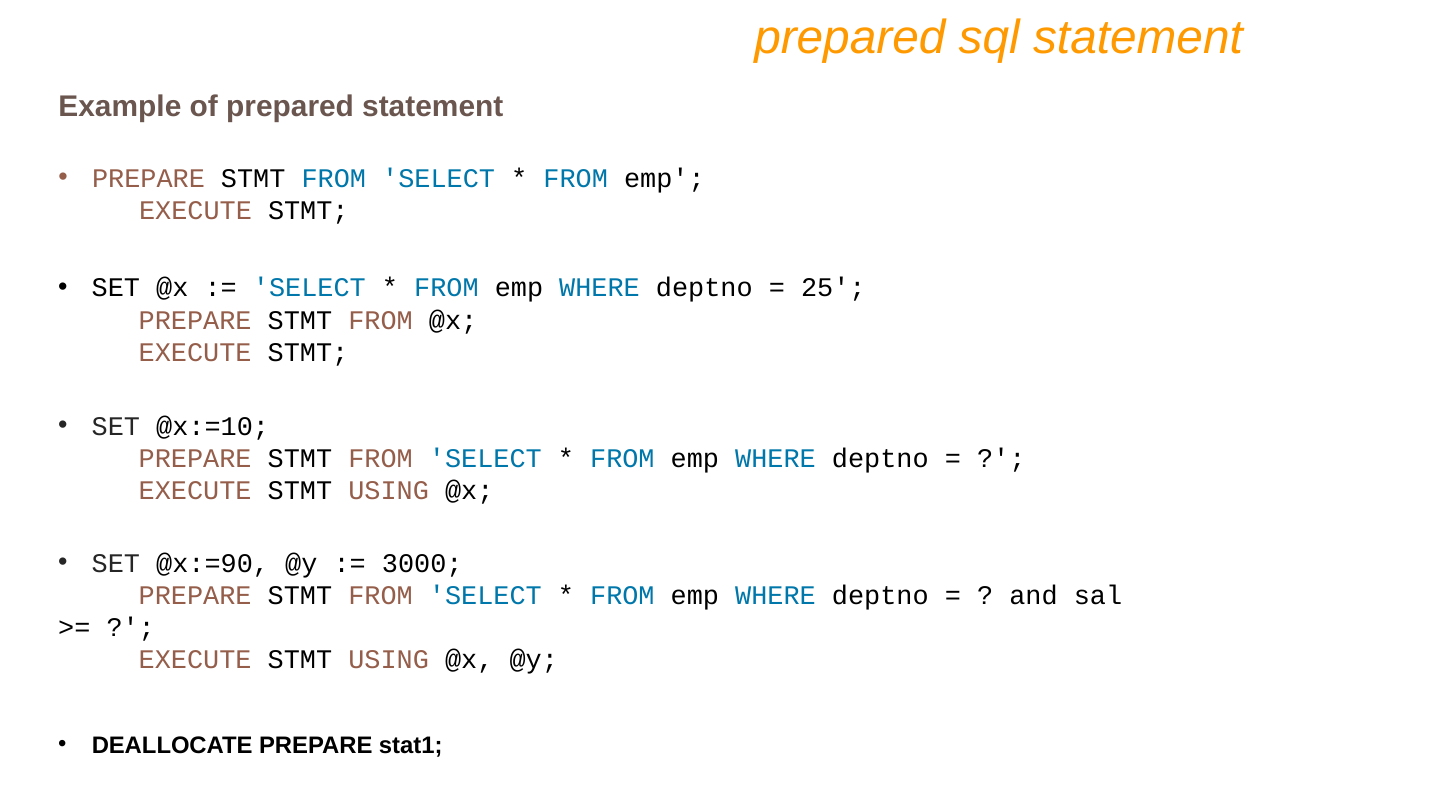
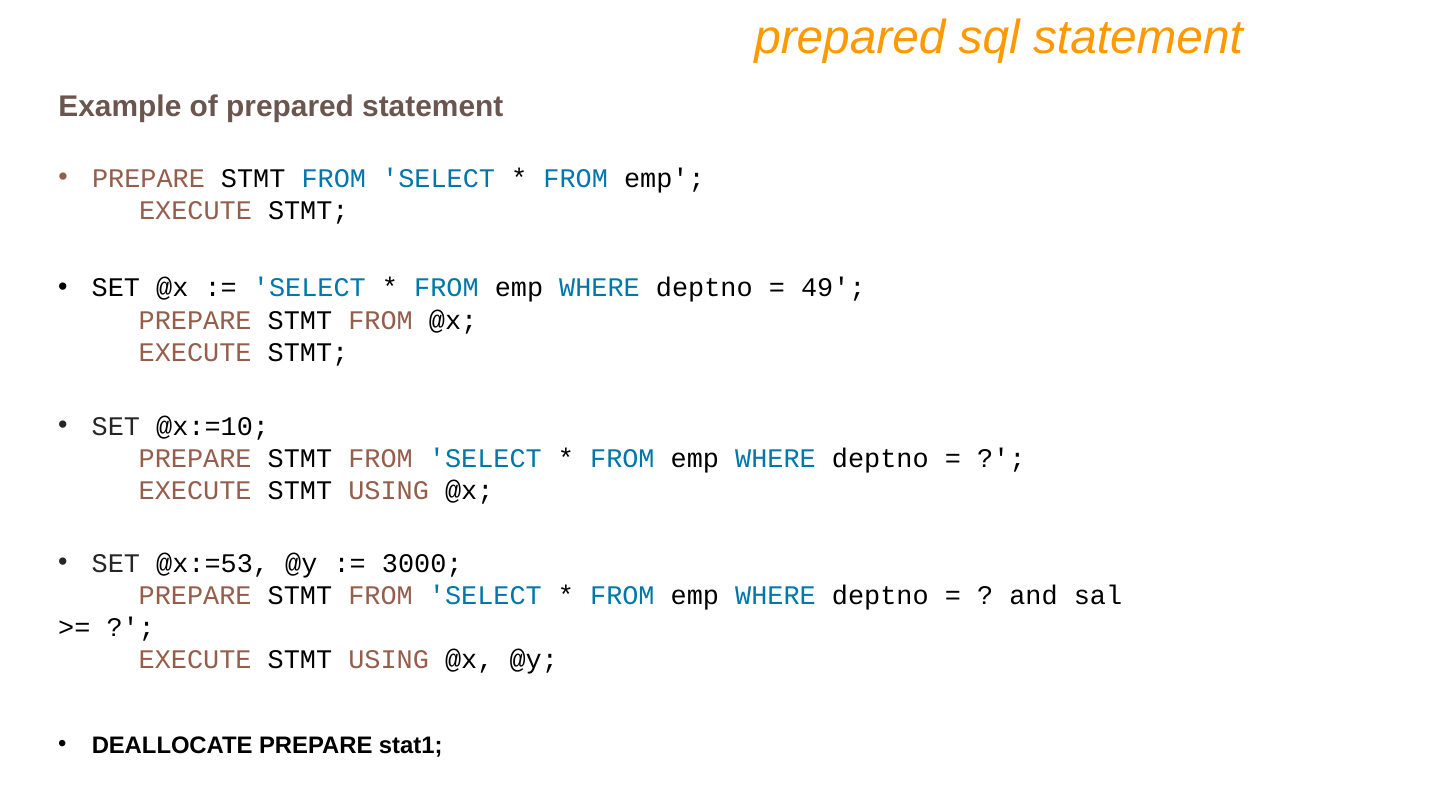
25: 25 -> 49 (833, 288)
@x:=90: @x:=90 -> @x:=53 (213, 563)
